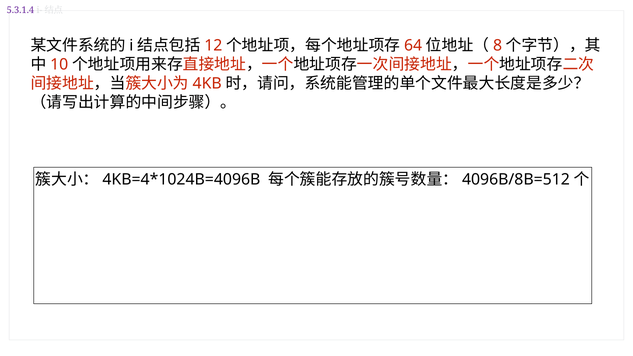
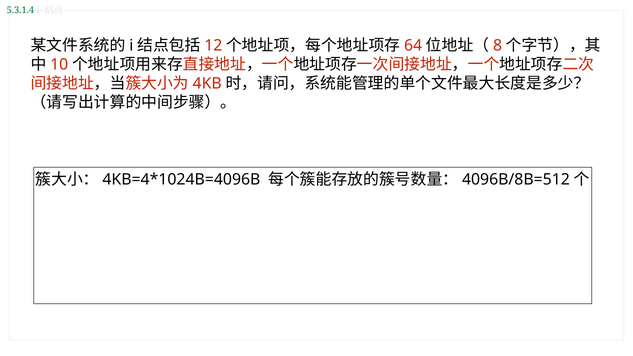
5.3.1.4 colour: purple -> green (20, 10)
